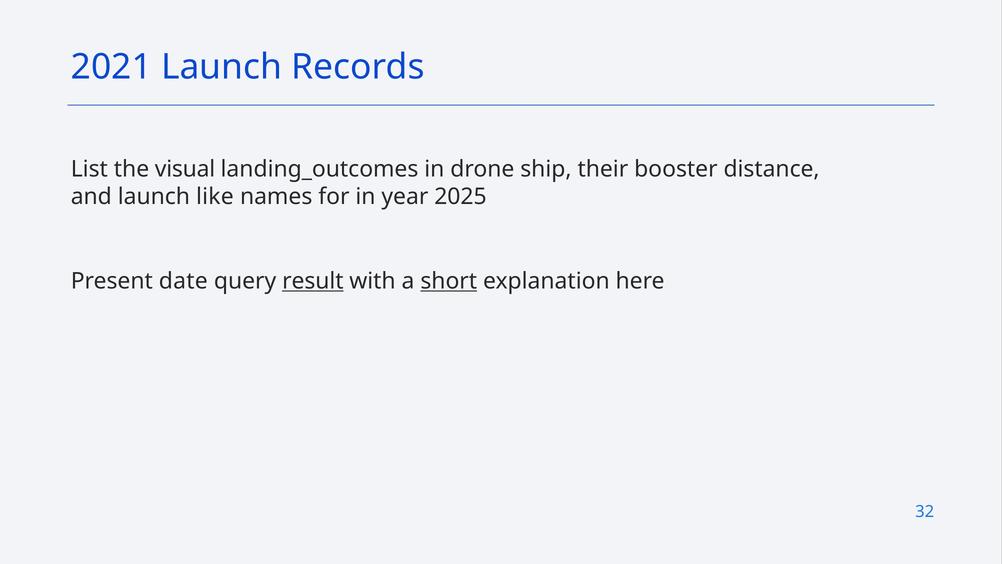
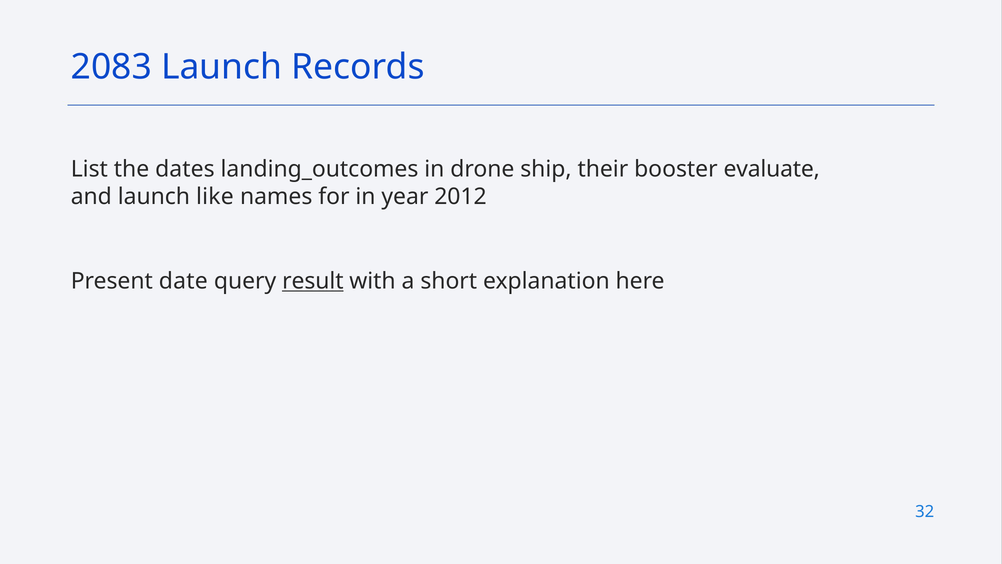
2021: 2021 -> 2083 (111, 67)
visual: visual -> dates (185, 169)
distance: distance -> evaluate (772, 169)
2025: 2025 -> 2012 (460, 197)
short underline: present -> none (449, 281)
